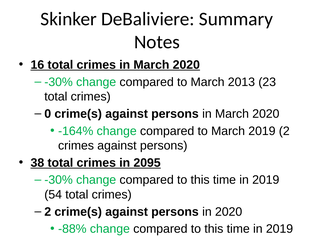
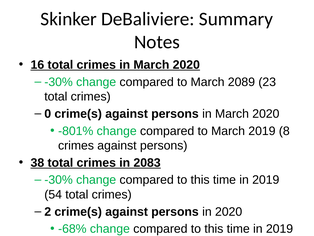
2013: 2013 -> 2089 (241, 82)
-164%: -164% -> -801% (76, 131)
2: 2 -> 8 (284, 131)
2095: 2095 -> 2083 (147, 162)
-88%: -88% -> -68% (72, 228)
